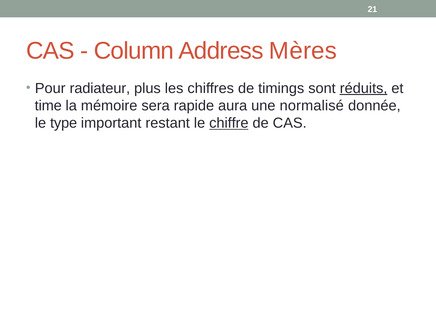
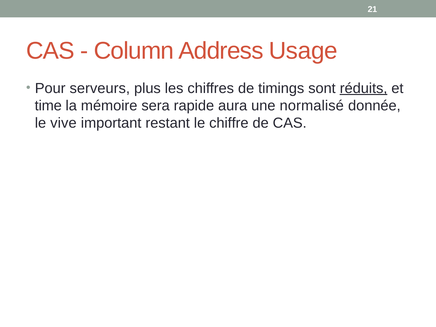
Mères: Mères -> Usage (303, 51)
radiateur: radiateur -> serveurs (100, 88)
type: type -> vive (63, 123)
chiffre underline: present -> none (229, 123)
